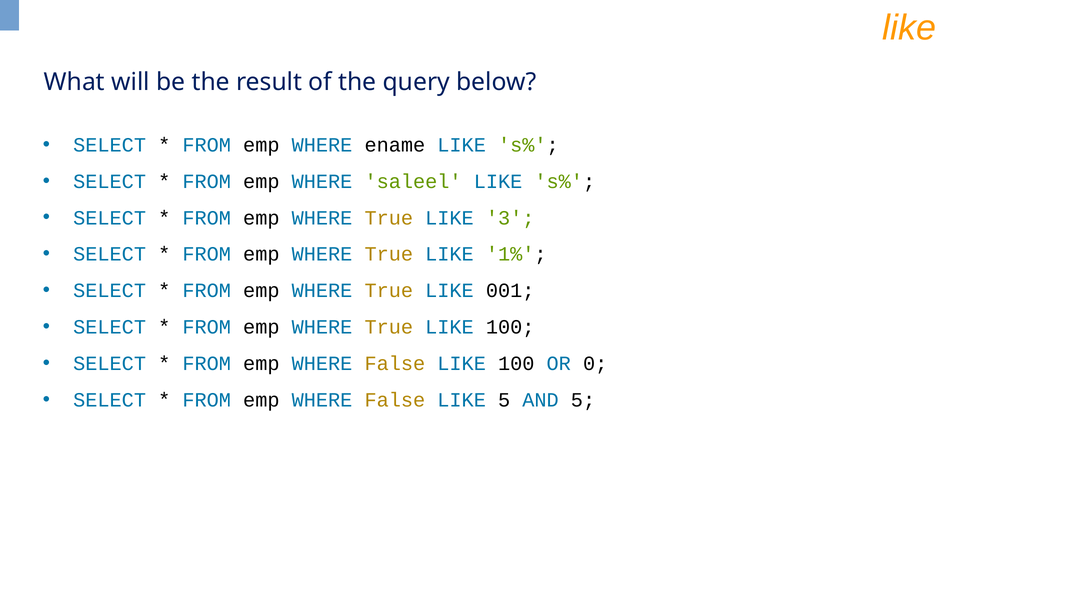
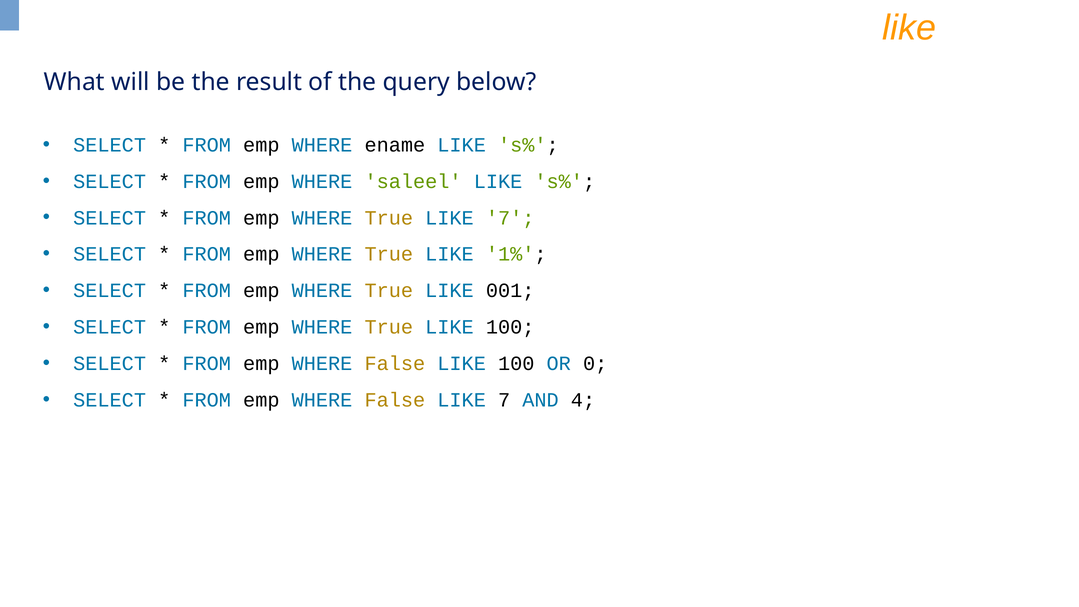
True LIKE 3: 3 -> 7 (510, 218)
False LIKE 5: 5 -> 7 (504, 400)
AND 5: 5 -> 4 (583, 400)
